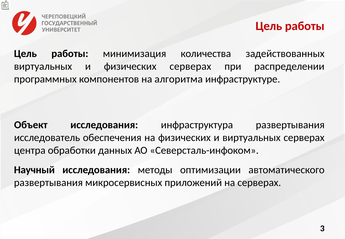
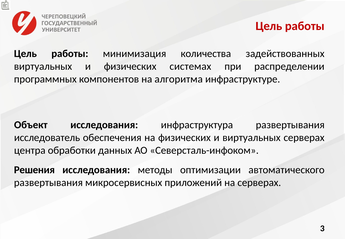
физических серверах: серверах -> системах (190, 66)
Научный: Научный -> Решения (34, 170)
